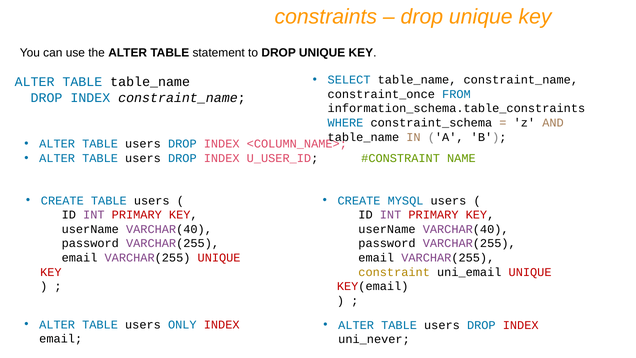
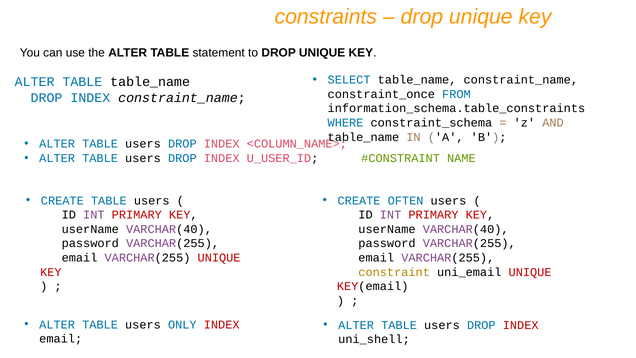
MYSQL: MYSQL -> OFTEN (406, 200)
uni_never: uni_never -> uni_shell (374, 339)
